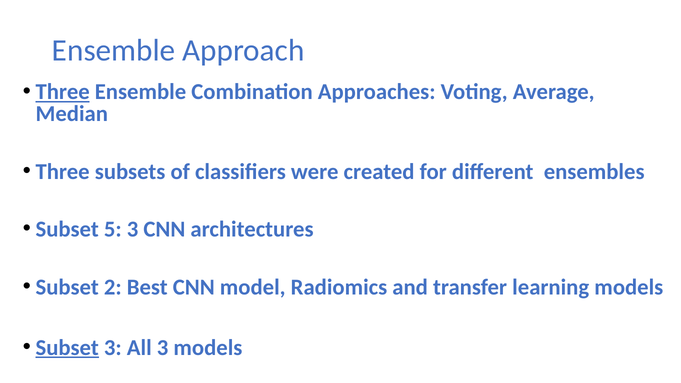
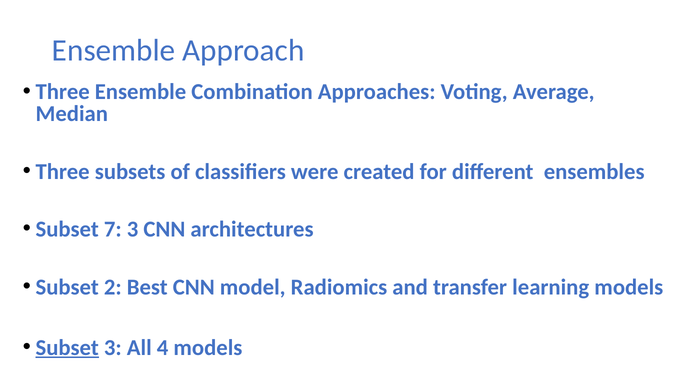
Three underline: present -> none (63, 92)
5: 5 -> 7 (113, 229)
All 3: 3 -> 4 (163, 348)
